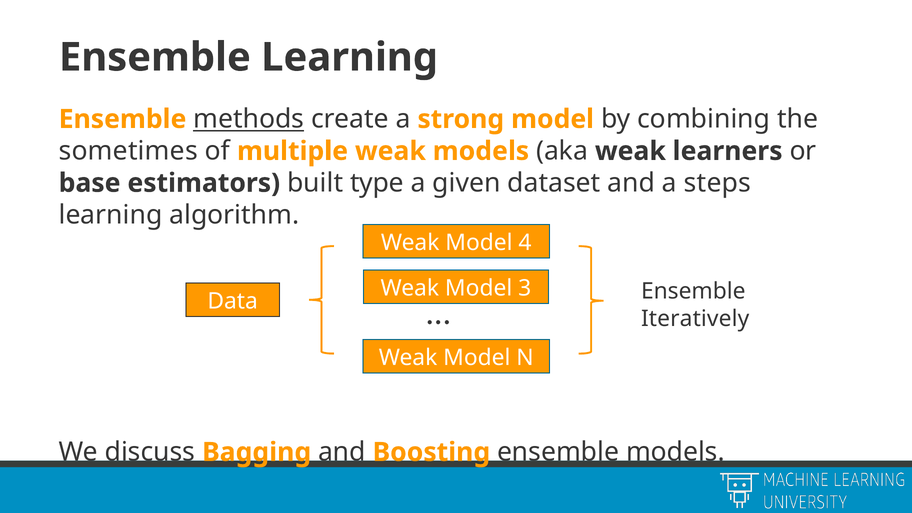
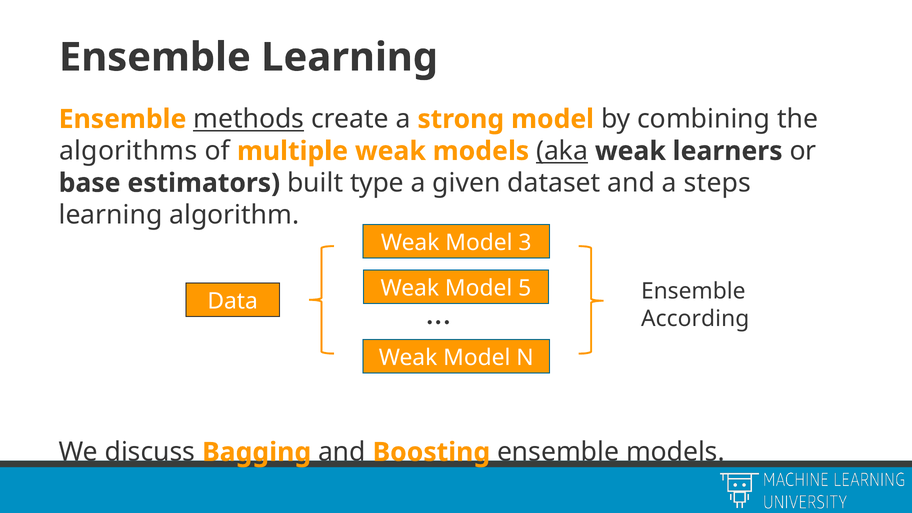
sometimes: sometimes -> algorithms (128, 151)
aka underline: none -> present (562, 151)
4: 4 -> 3 (525, 243)
3: 3 -> 5 (525, 288)
Iteratively: Iteratively -> According (695, 319)
